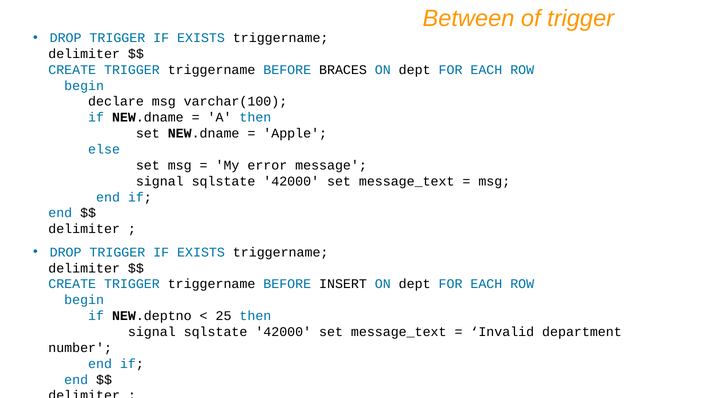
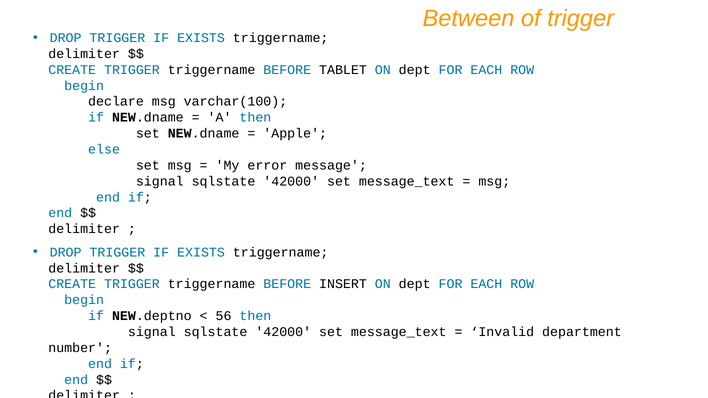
BRACES: BRACES -> TABLET (343, 70)
25: 25 -> 56 (224, 316)
